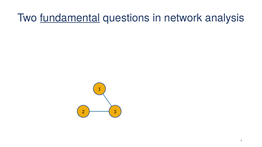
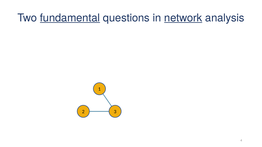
network underline: none -> present (183, 18)
